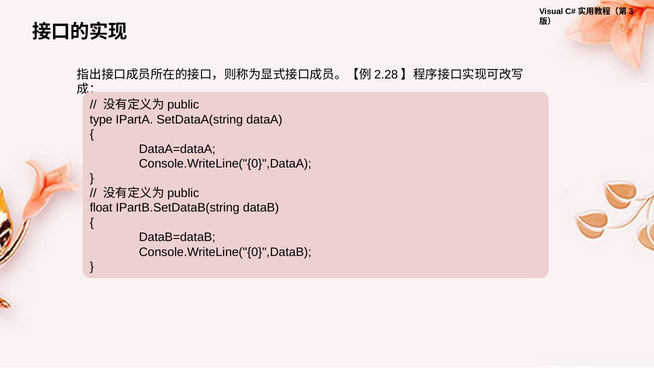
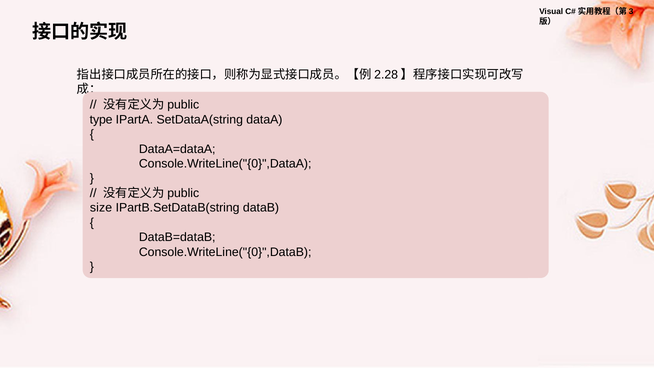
float: float -> size (101, 208)
